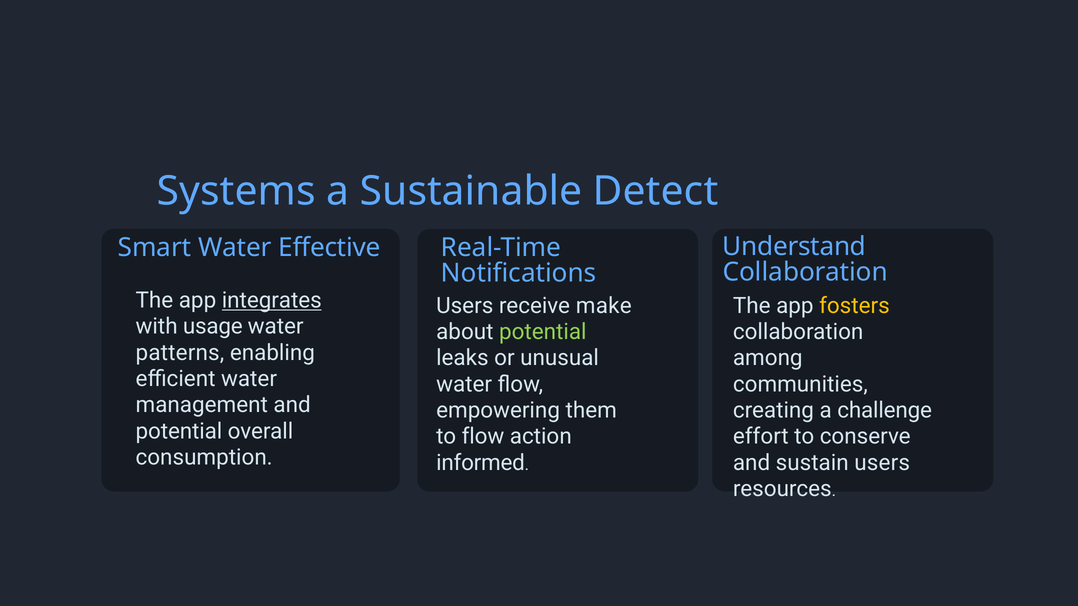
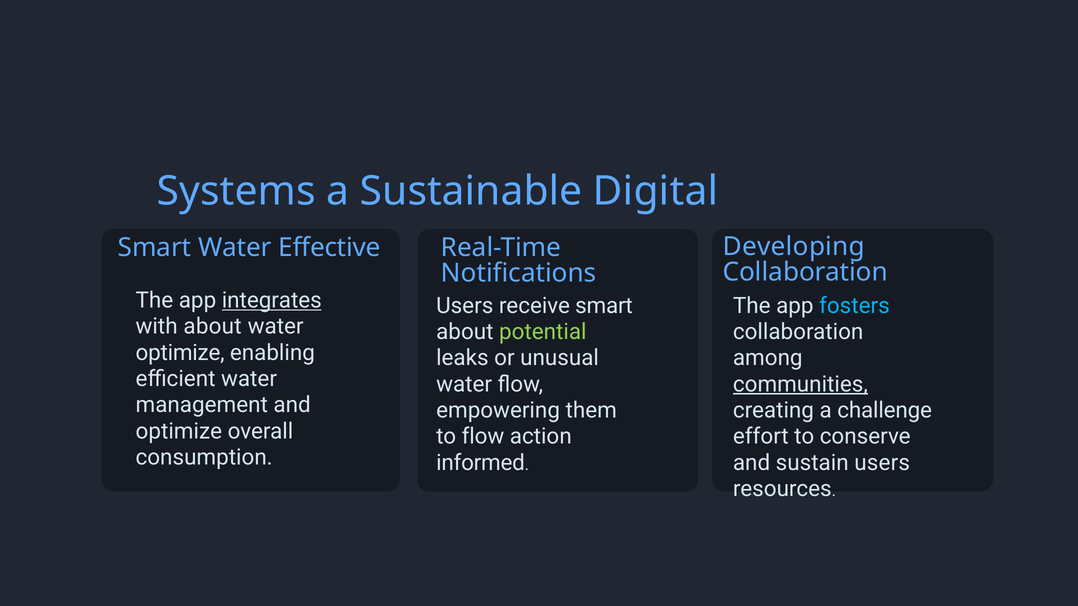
Detect: Detect -> Digital (656, 191)
Understand: Understand -> Developing (794, 247)
receive make: make -> smart (604, 306)
fosters colour: yellow -> light blue (854, 306)
with usage: usage -> about (213, 327)
patterns: patterns -> optimize (180, 353)
communities underline: none -> present (800, 384)
potential: potential -> optimize (179, 431)
